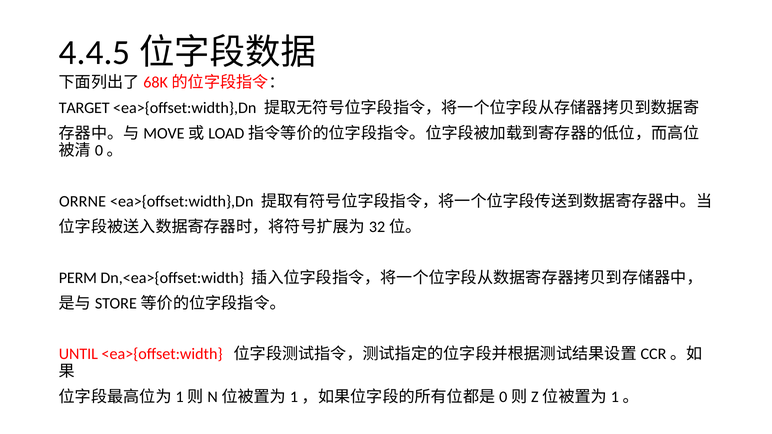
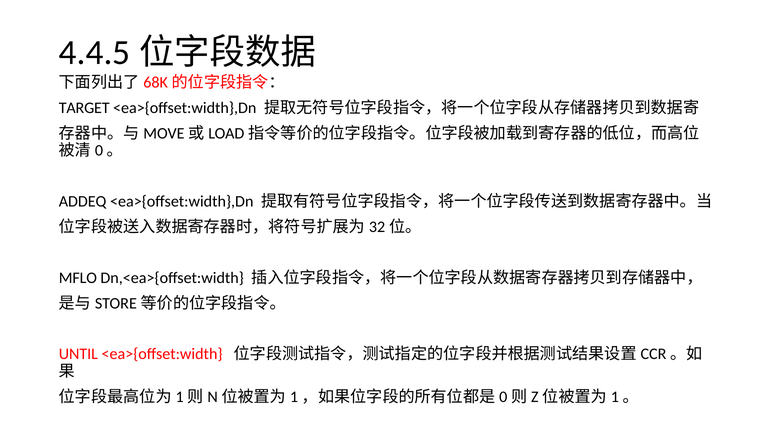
ORRNE: ORRNE -> ADDEQ (83, 202)
PERM: PERM -> MFLO (78, 278)
